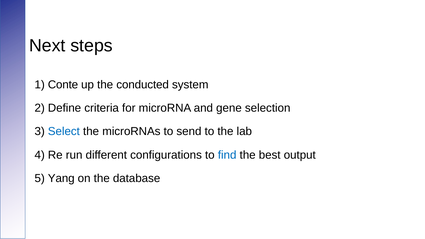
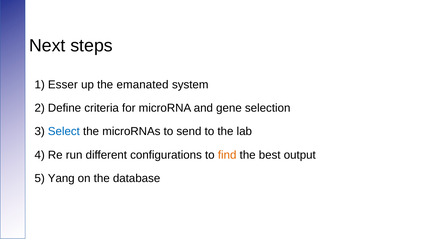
Conte: Conte -> Esser (63, 85)
conducted: conducted -> emanated (143, 85)
find colour: blue -> orange (227, 155)
